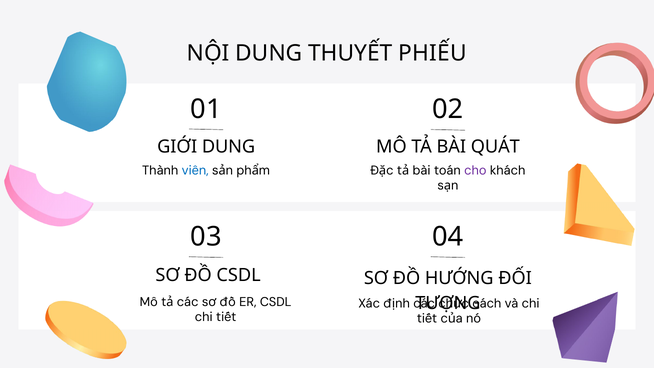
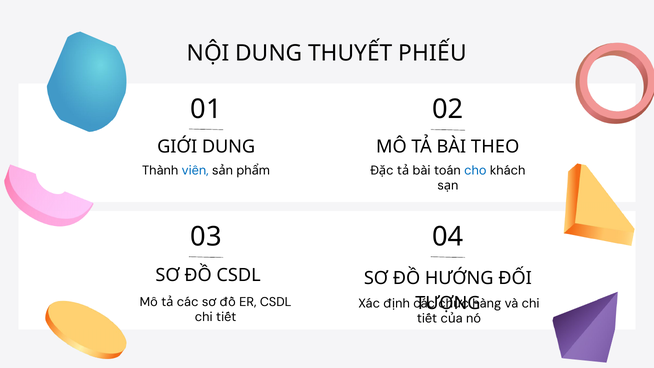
QUÁT: QUÁT -> THEO (495, 146)
cho colour: purple -> blue (475, 170)
cách: cách -> hàng (487, 303)
